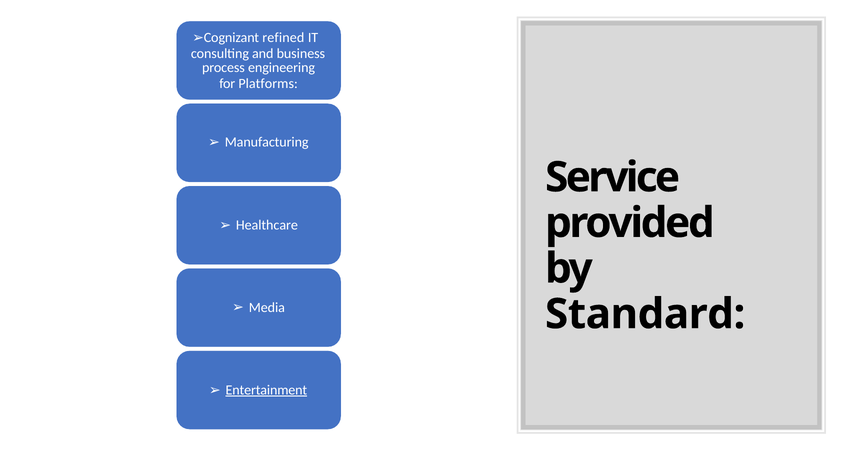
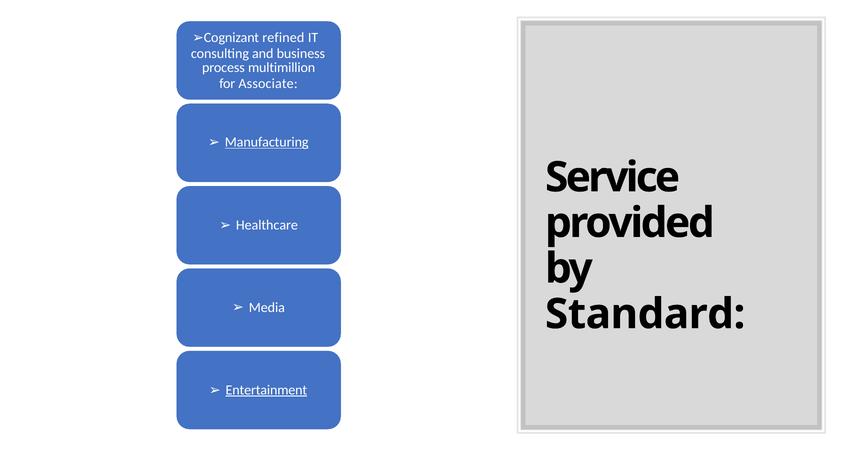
engineering: engineering -> multimillion (282, 67)
Platforms: Platforms -> Associate (268, 84)
Manufacturing underline: none -> present (267, 142)
